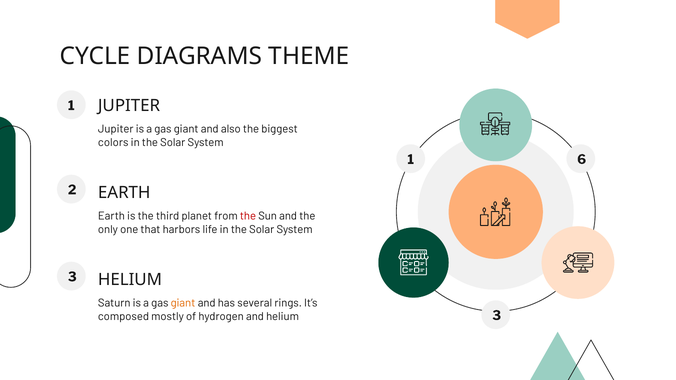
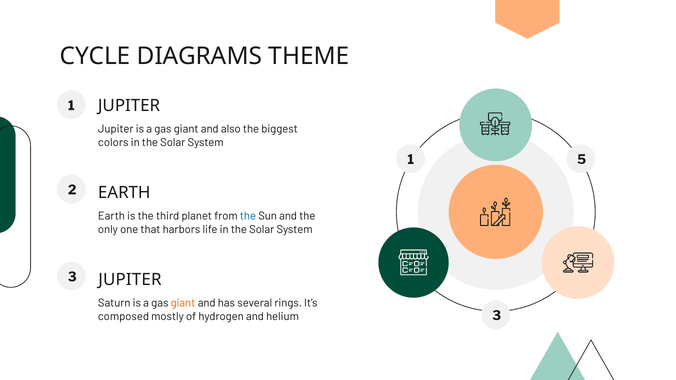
6: 6 -> 5 (582, 160)
the colour: red -> blue (248, 216)
HELIUM: HELIUM -> JUPITER (130, 280)
